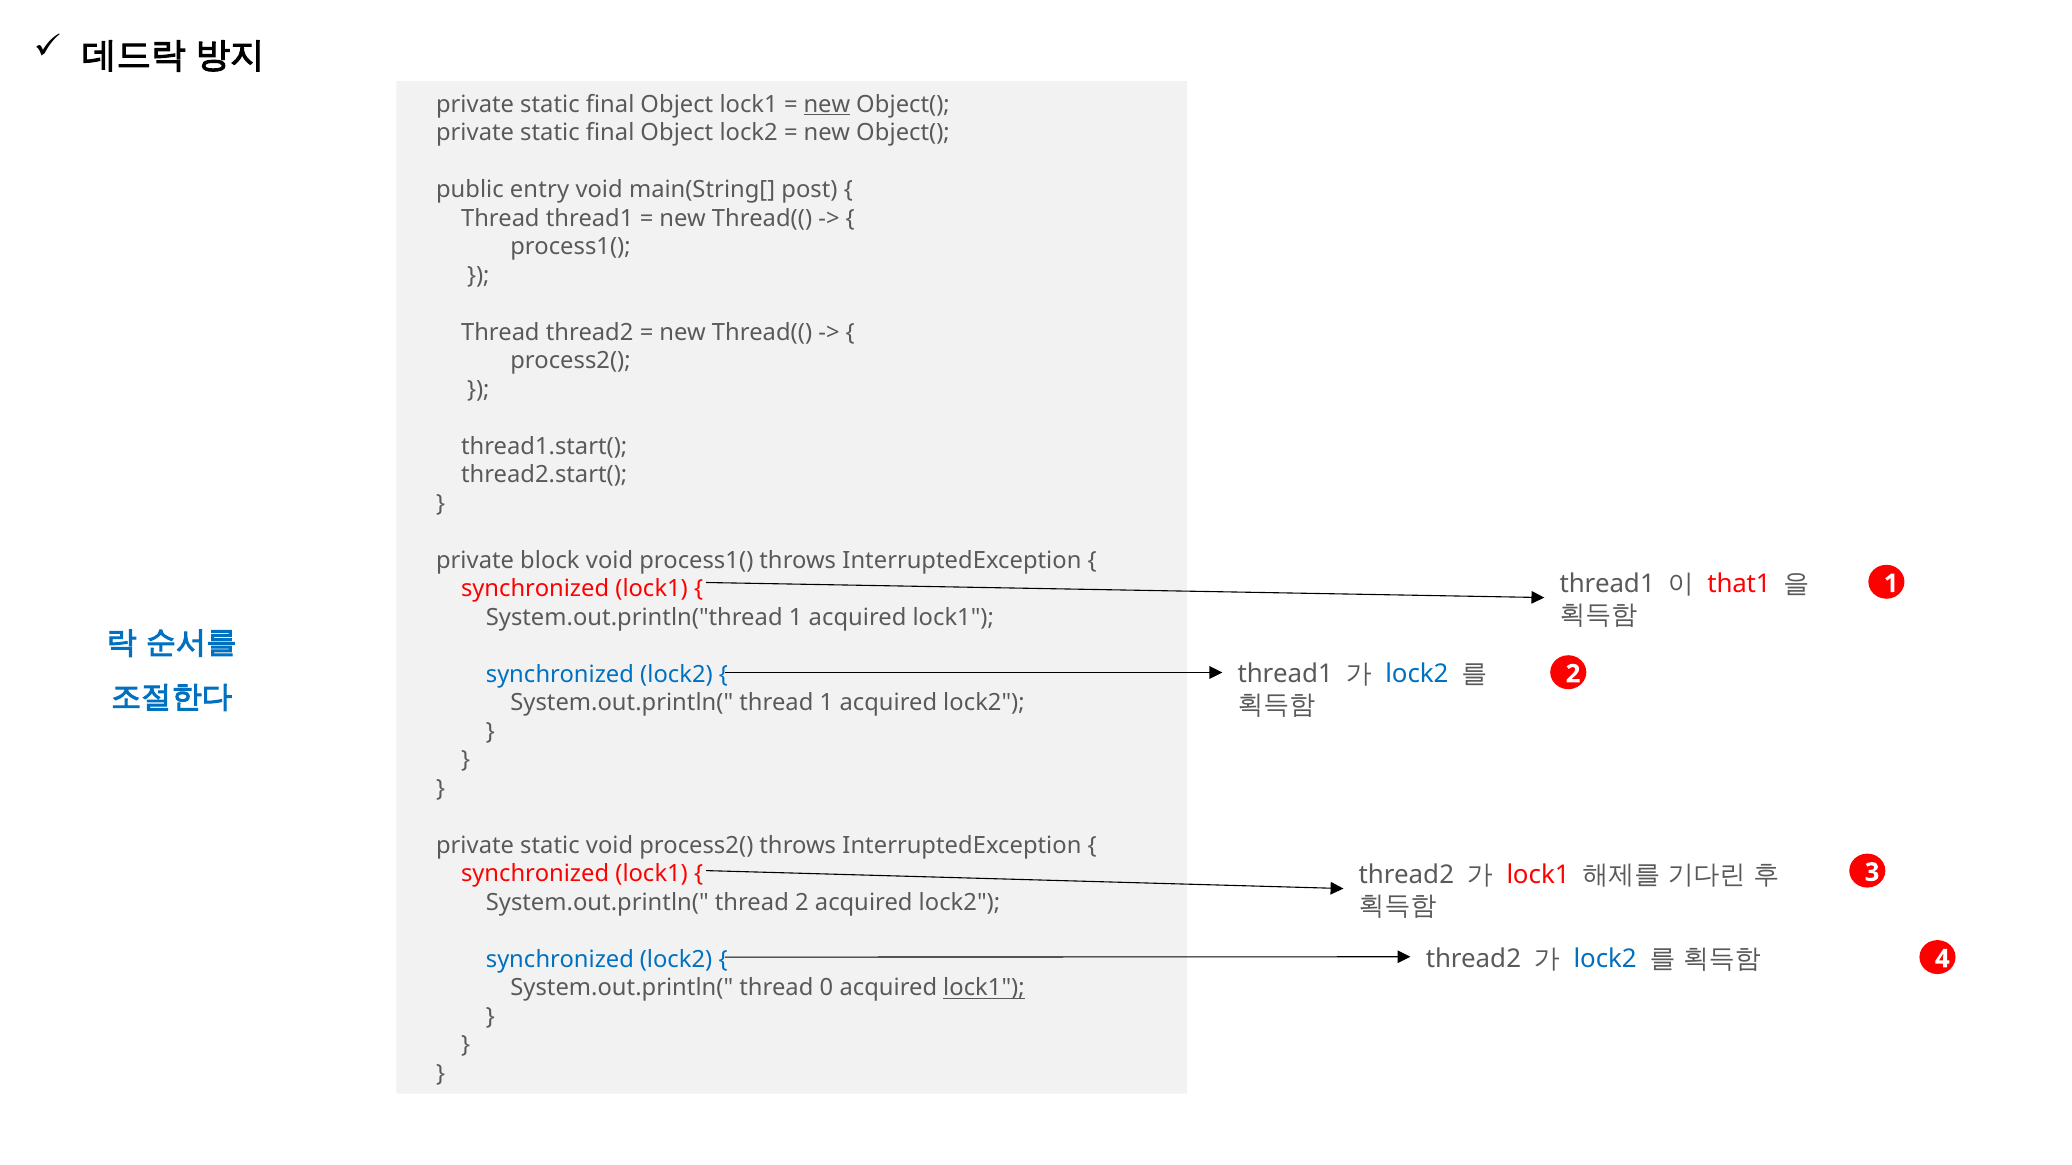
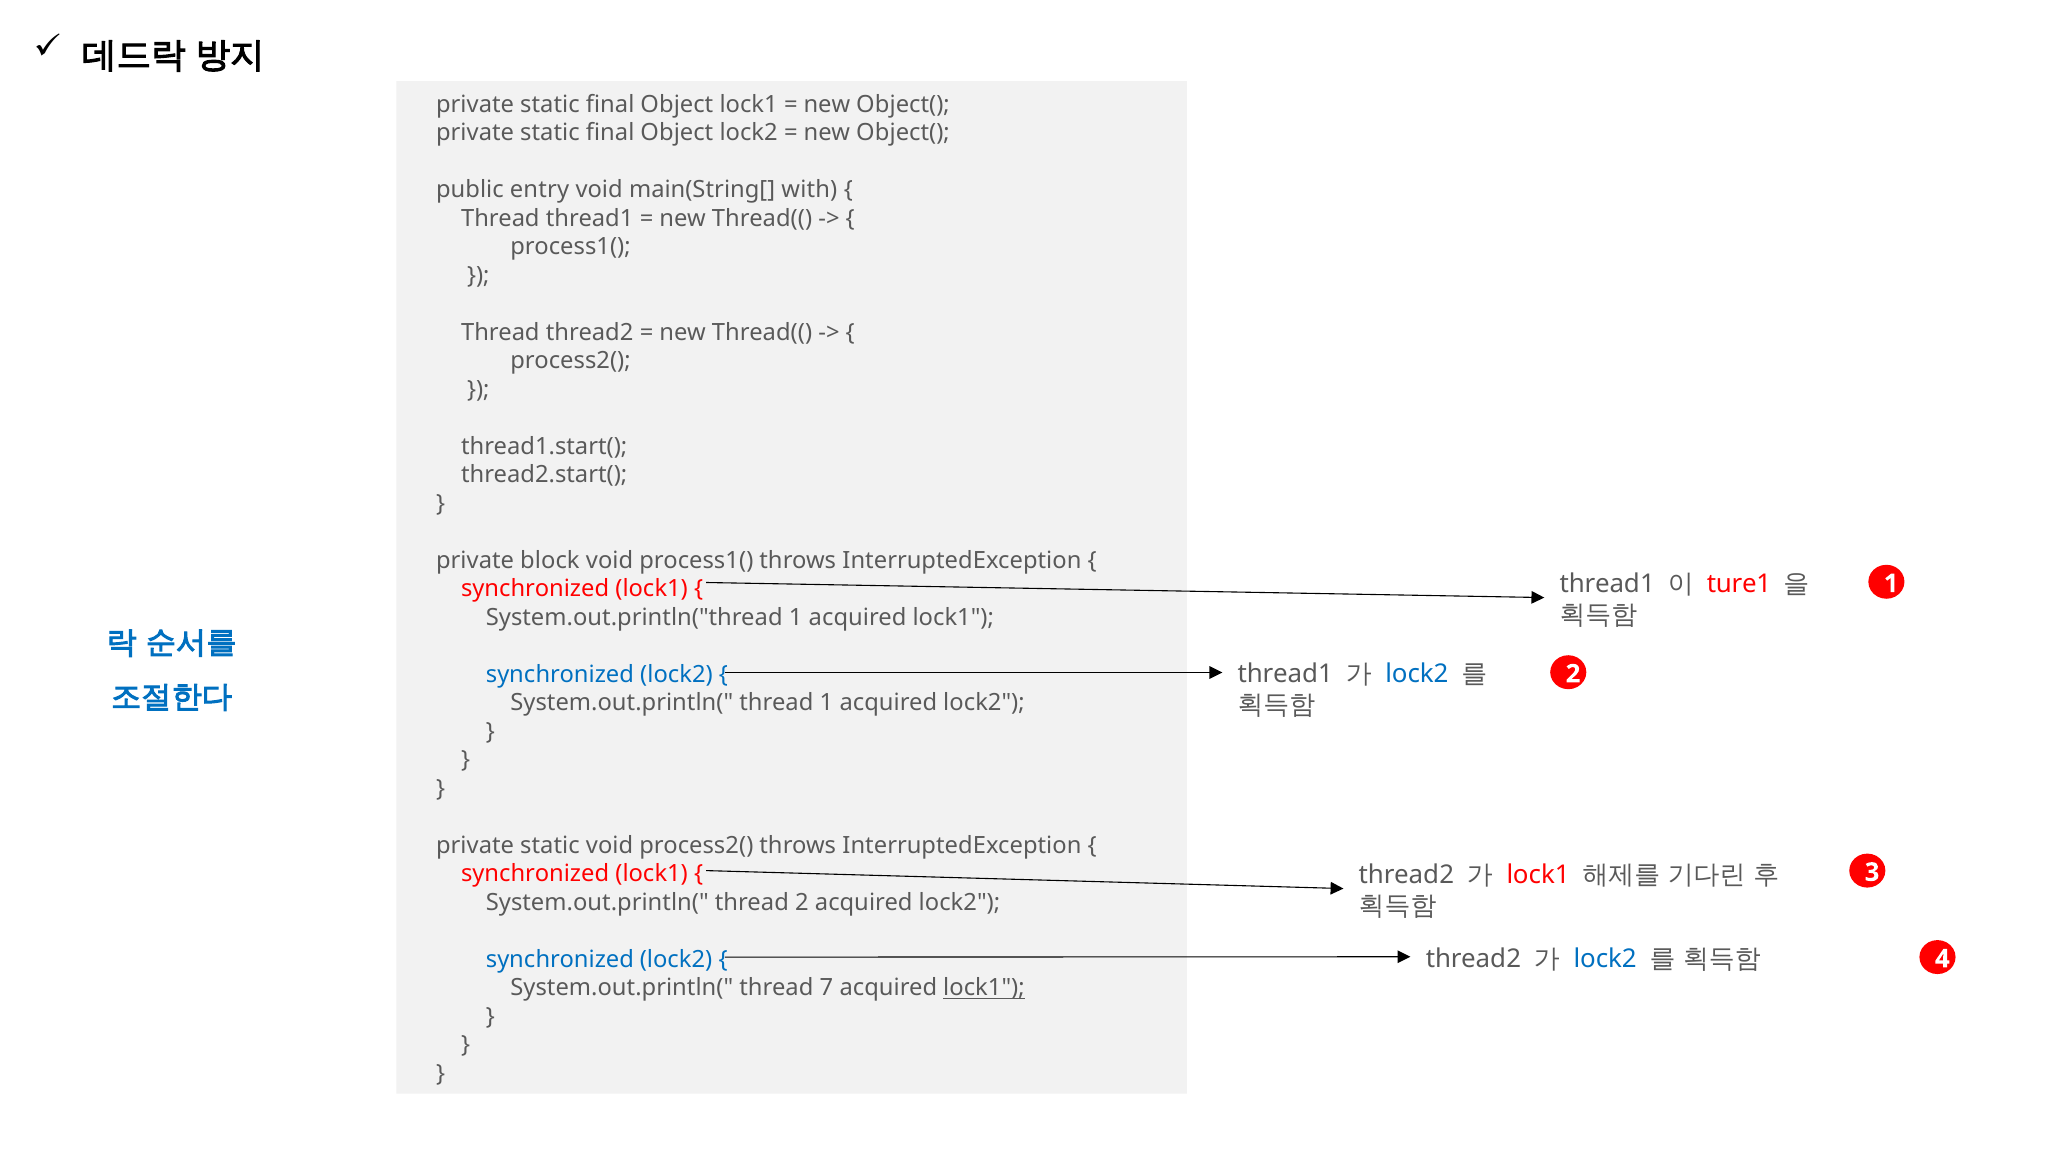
new underline: present -> none (827, 105)
post: post -> with (809, 190)
that1: that1 -> ture1 (1739, 584)
0: 0 -> 7 (826, 988)
